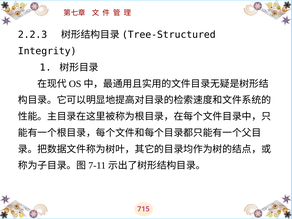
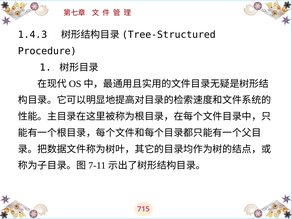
2.2.3: 2.2.3 -> 1.4.3 (33, 35)
Integrity: Integrity -> Procedure (47, 51)
